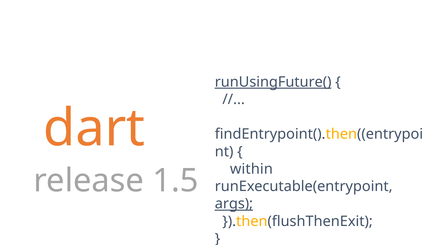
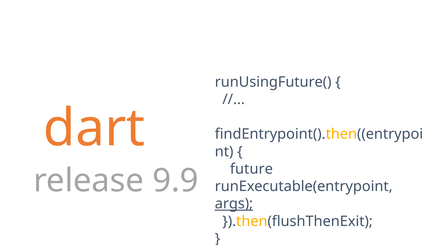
runUsingFuture( underline: present -> none (273, 82)
within: within -> future (251, 169)
1.5: 1.5 -> 9.9 (176, 181)
